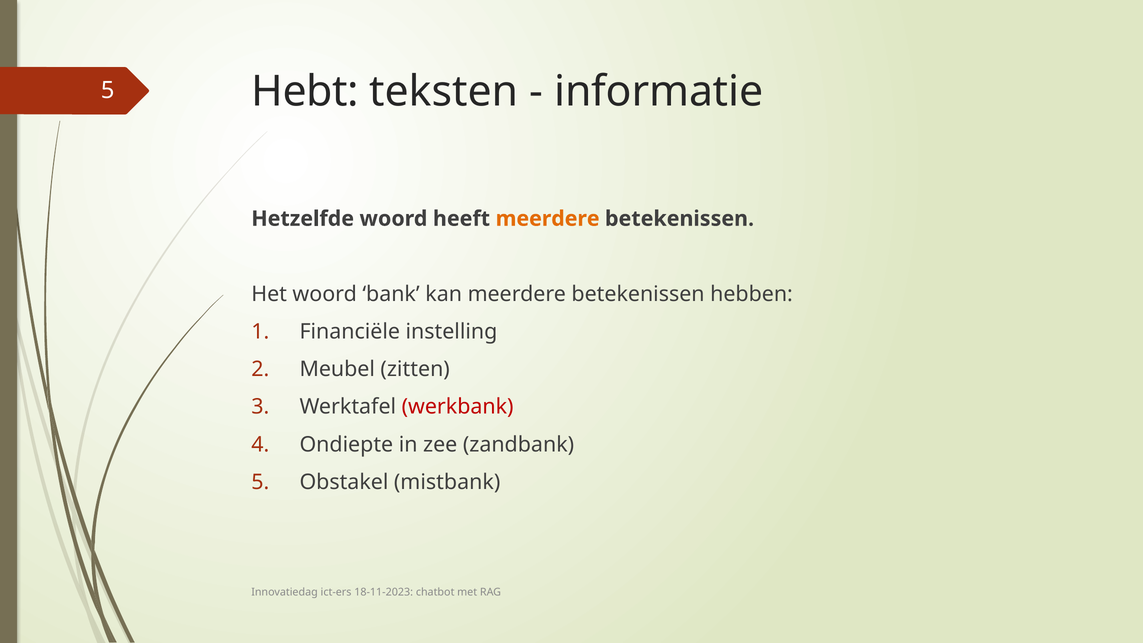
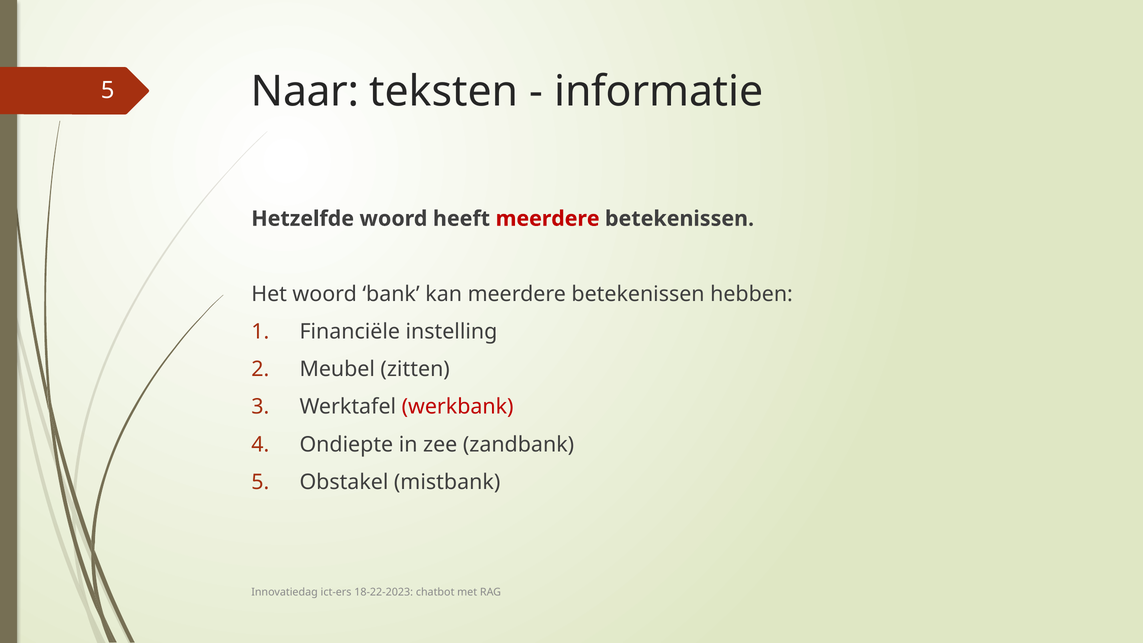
Hebt: Hebt -> Naar (305, 92)
meerdere colour: orange -> red (548, 219)
18-11-2023: 18-11-2023 -> 18-22-2023 (384, 592)
